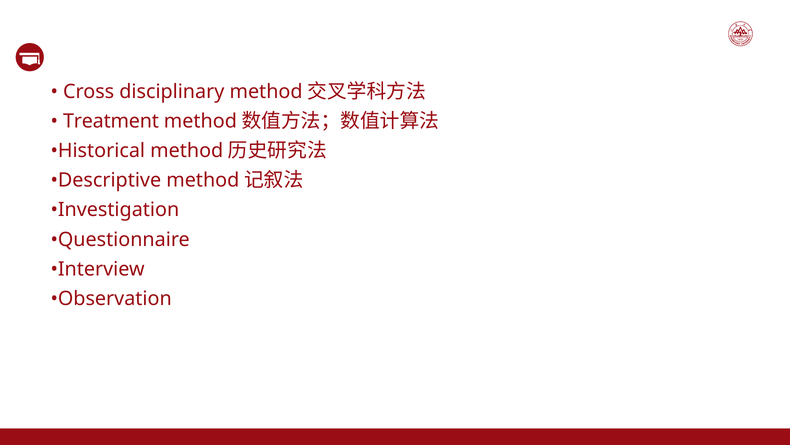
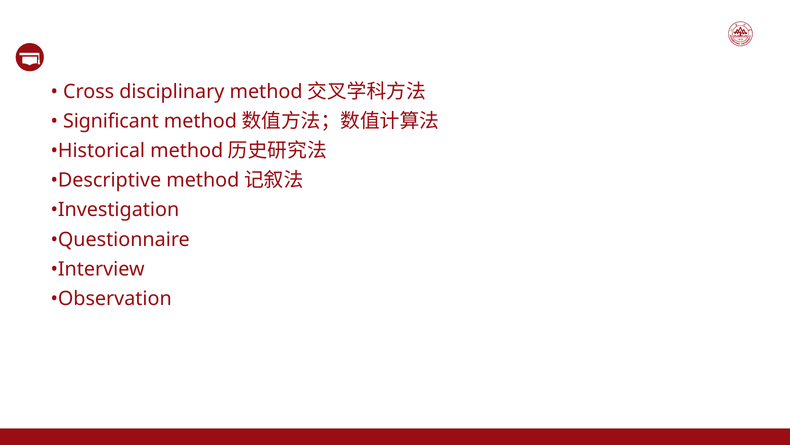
Treatment: Treatment -> Significant (111, 121)
